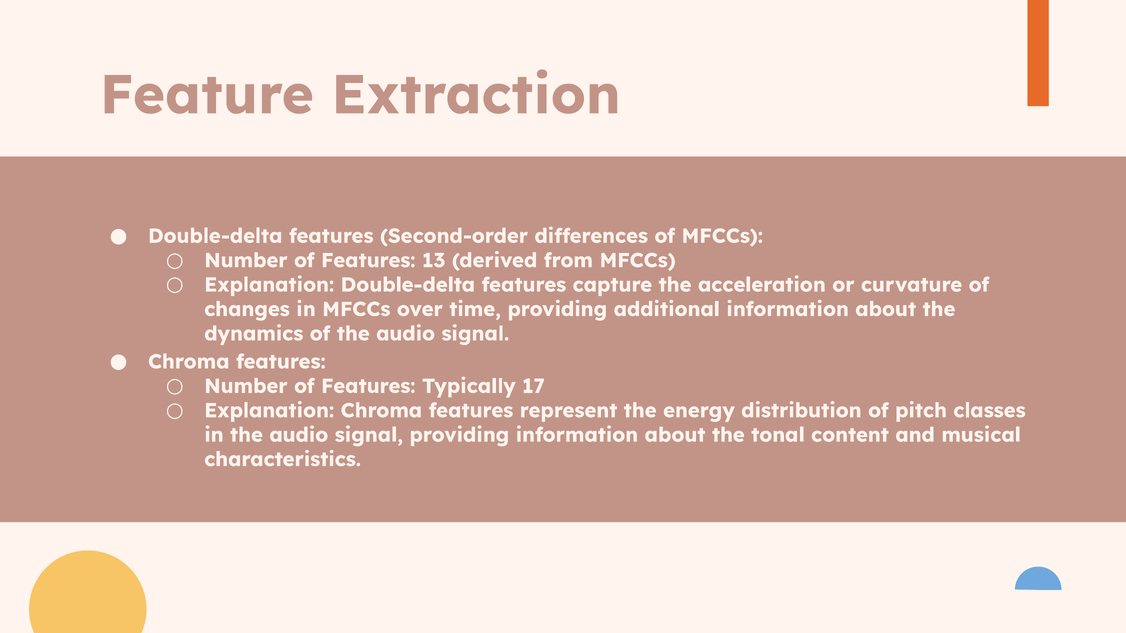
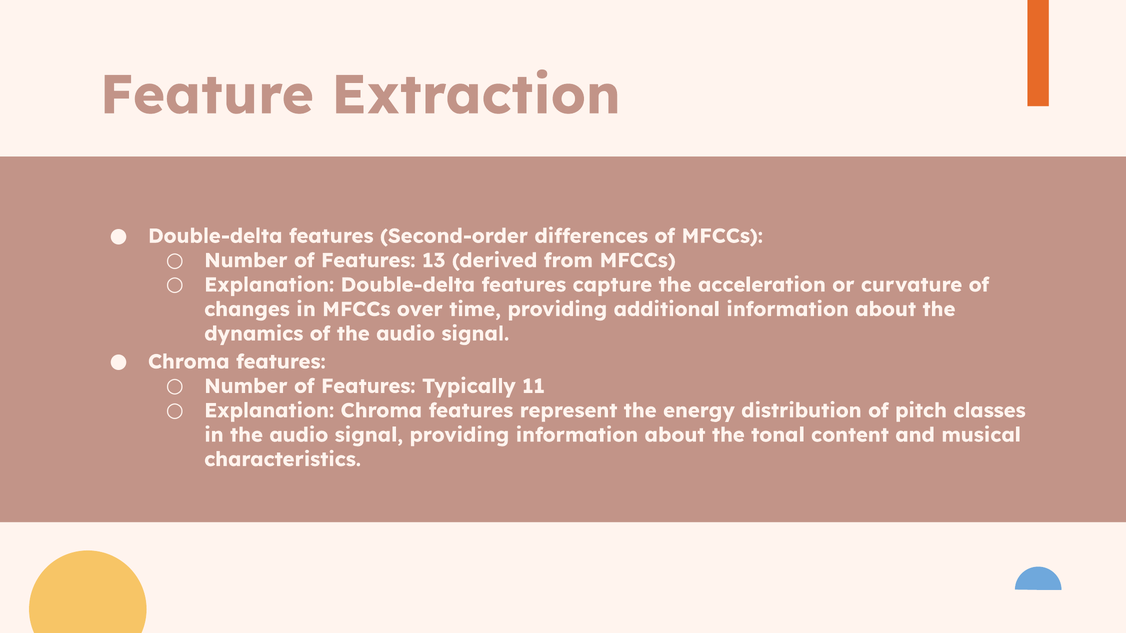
17: 17 -> 11 (533, 386)
